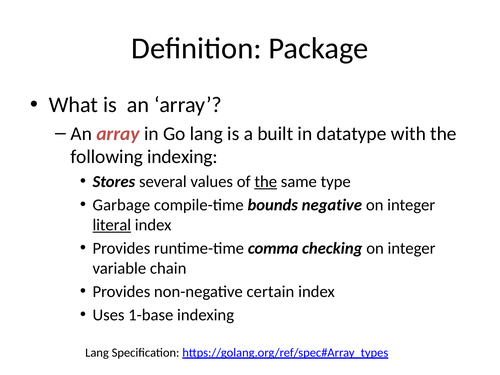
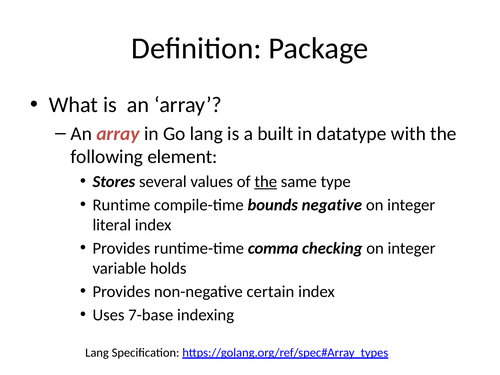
following indexing: indexing -> element (182, 157)
Garbage: Garbage -> Runtime (121, 205)
literal underline: present -> none (112, 225)
chain: chain -> holds (168, 268)
1-base: 1-base -> 7-base (151, 315)
